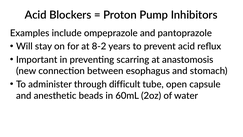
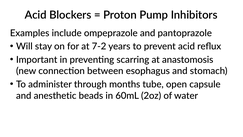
8-2: 8-2 -> 7-2 (99, 46)
difficult: difficult -> months (125, 84)
